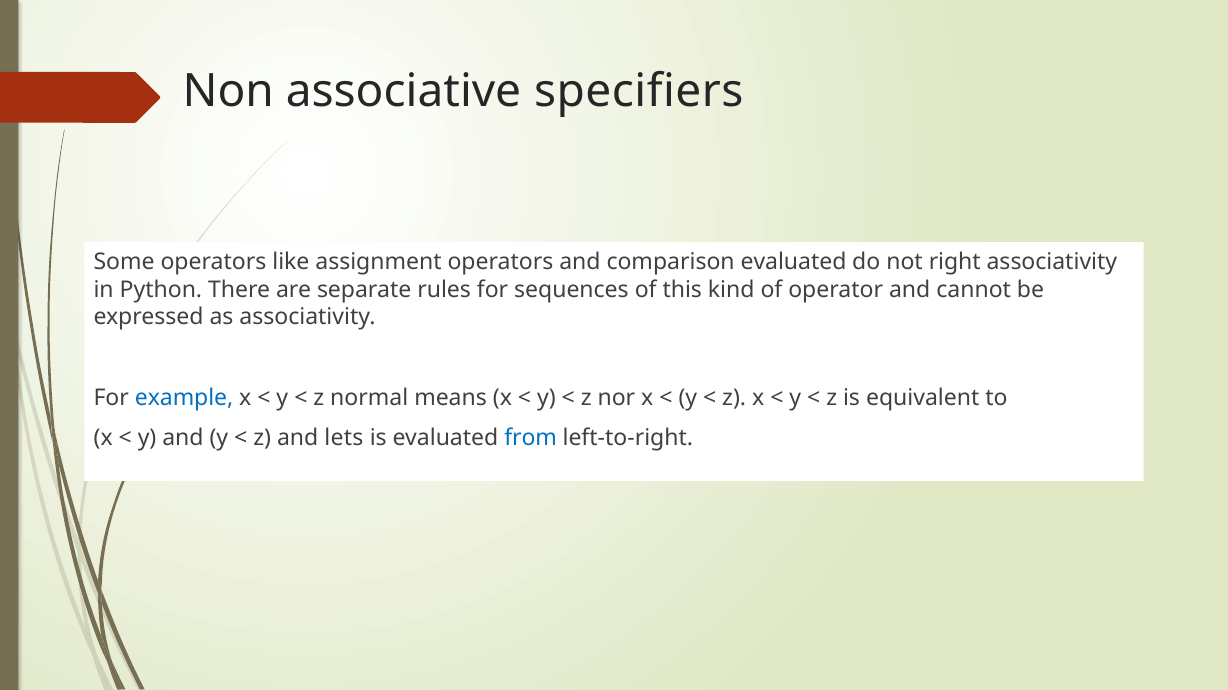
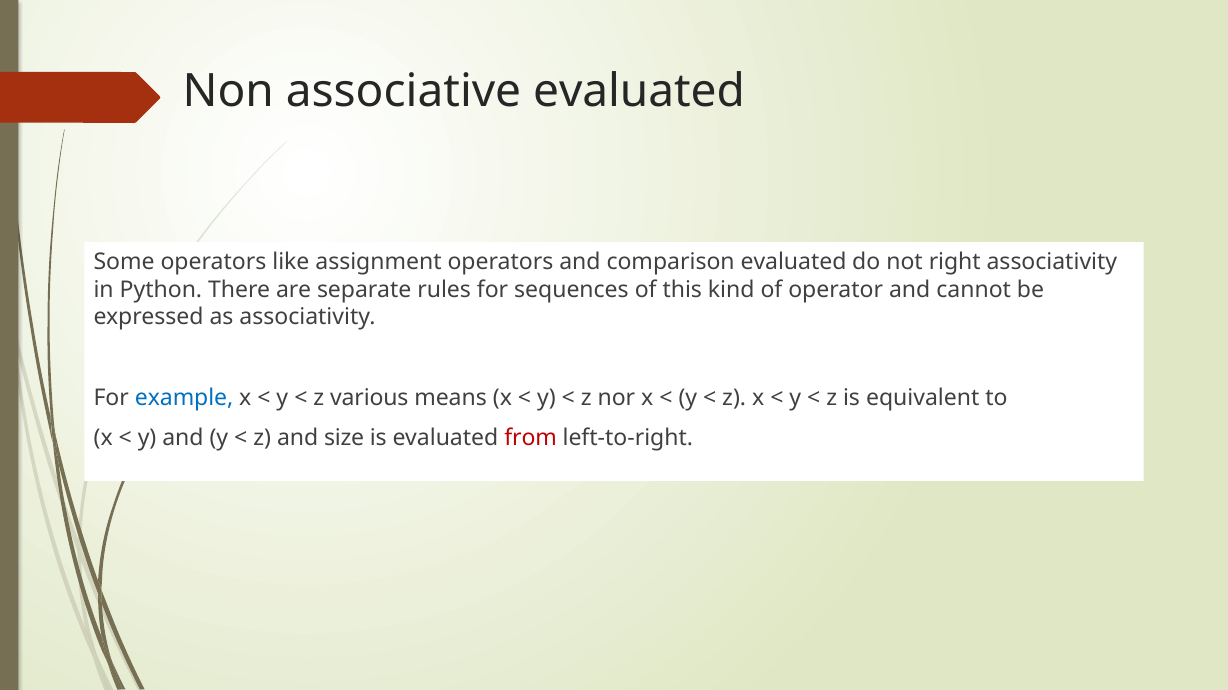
associative specifiers: specifiers -> evaluated (639, 91)
normal: normal -> various (369, 398)
lets: lets -> size (344, 439)
from colour: blue -> red (531, 439)
